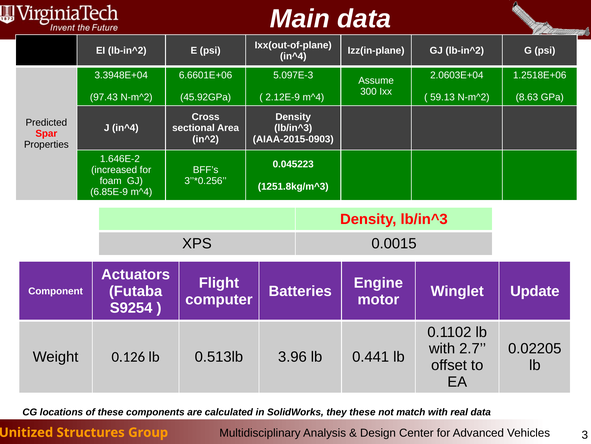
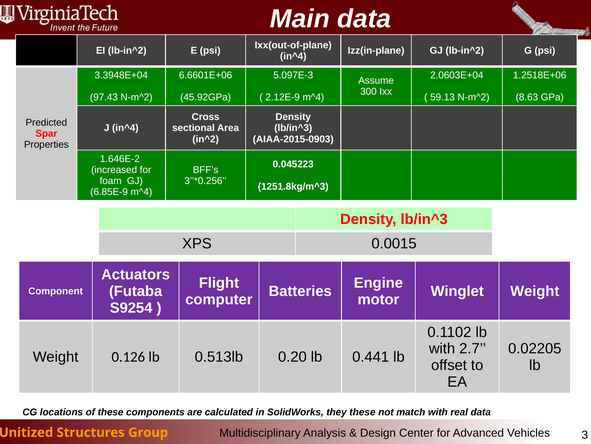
Winglet Update: Update -> Weight (535, 291)
3.96: 3.96 -> 0.20 (292, 356)
